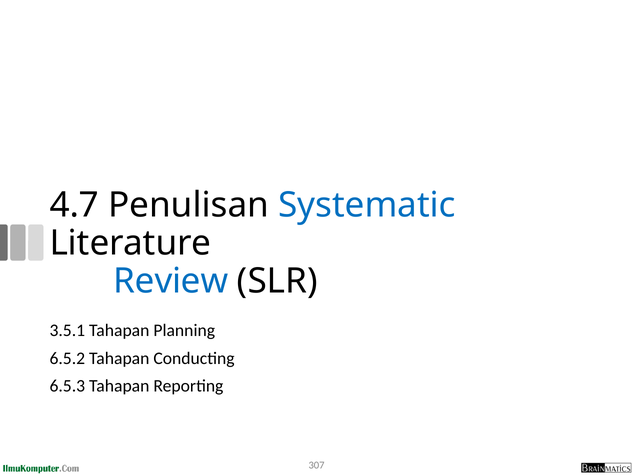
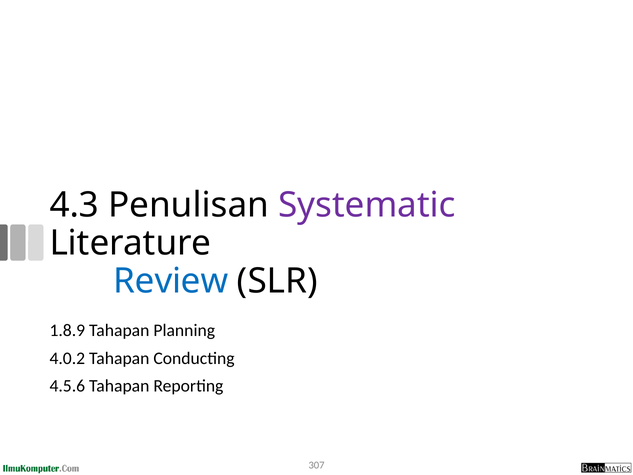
4.7: 4.7 -> 4.3 (74, 205)
Systematic colour: blue -> purple (367, 205)
3.5.1: 3.5.1 -> 1.8.9 (67, 330)
6.5.2: 6.5.2 -> 4.0.2 (67, 358)
6.5.3: 6.5.3 -> 4.5.6 (67, 386)
